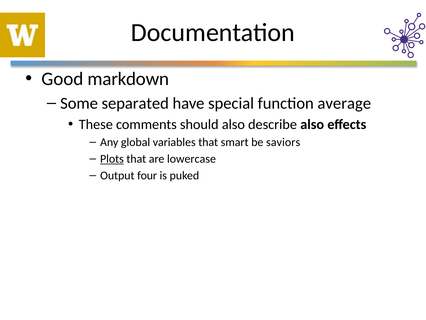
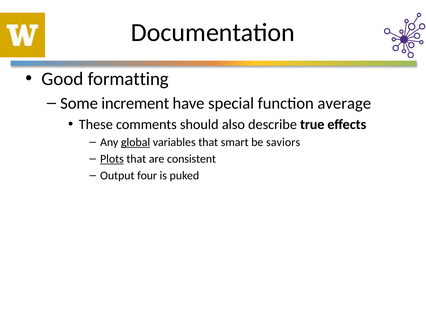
markdown: markdown -> formatting (128, 79)
separated: separated -> increment (135, 103)
describe also: also -> true (312, 124)
global underline: none -> present (136, 142)
lowercase: lowercase -> consistent (192, 159)
